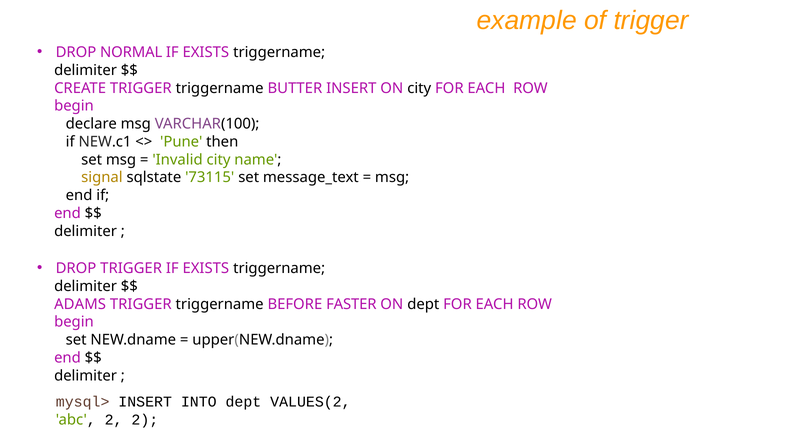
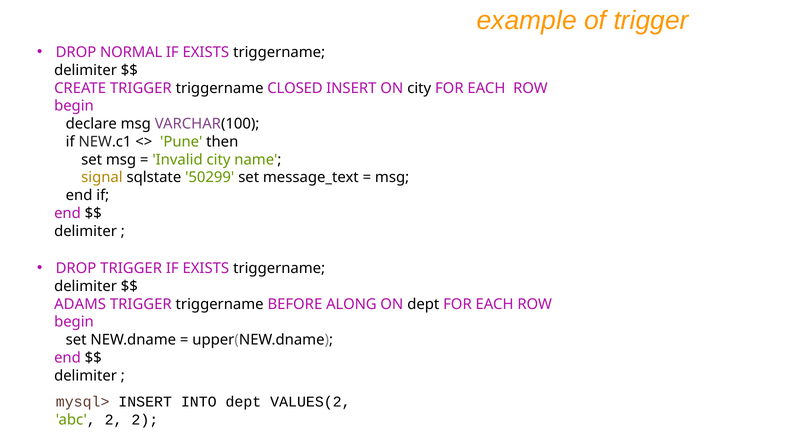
BUTTER: BUTTER -> CLOSED (295, 88)
73115: 73115 -> 50299 (210, 177)
FASTER: FASTER -> ALONG (351, 304)
